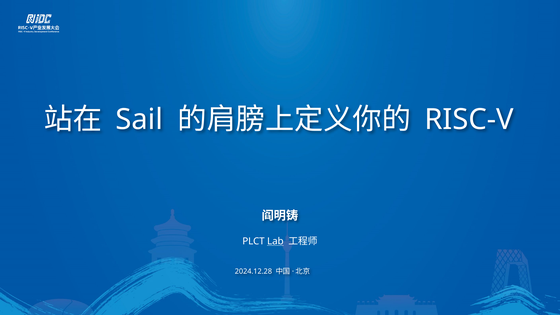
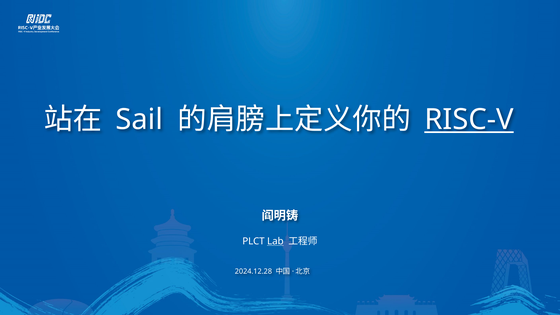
RISC-V underline: none -> present (469, 120)
